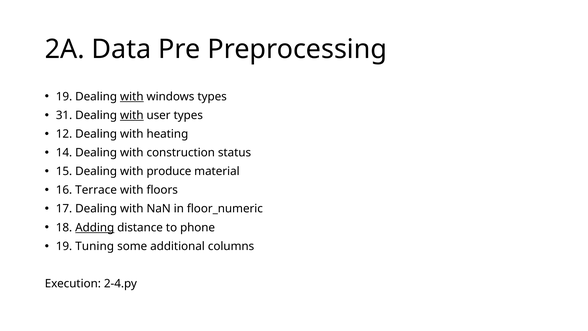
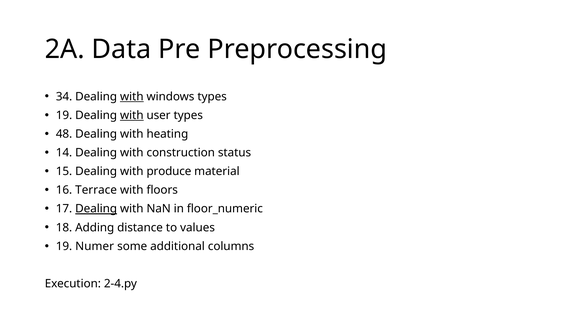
19: 19 -> 34 (64, 96)
31: 31 -> 19 (64, 115)
12: 12 -> 48 (64, 134)
Dealing underline: none -> present (96, 209)
Adding underline: present -> none (95, 227)
phone: phone -> values (198, 227)
Tuning: Tuning -> Numer (95, 246)
